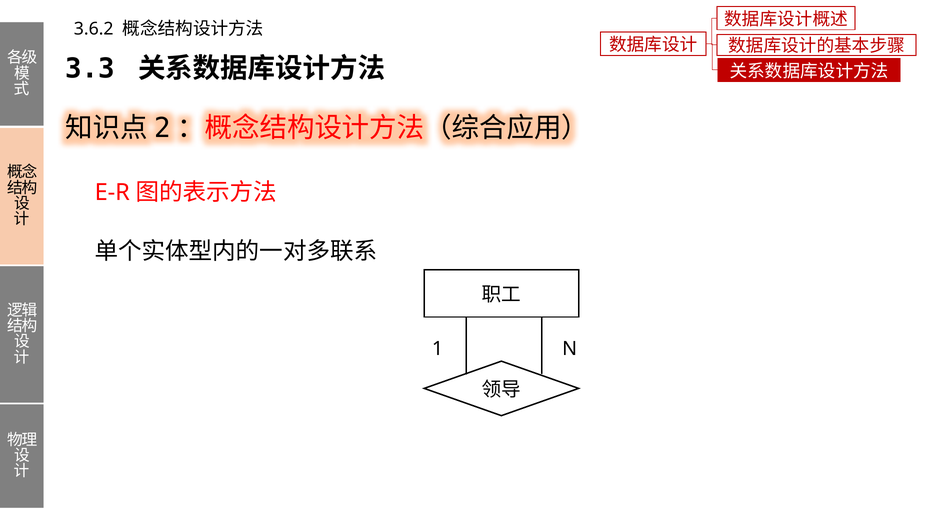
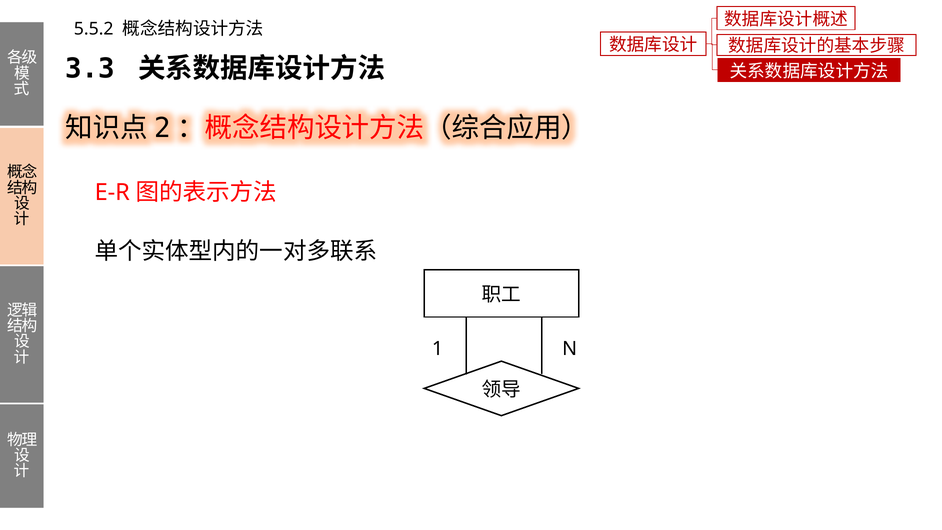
3.6.2: 3.6.2 -> 5.5.2 (94, 29)
